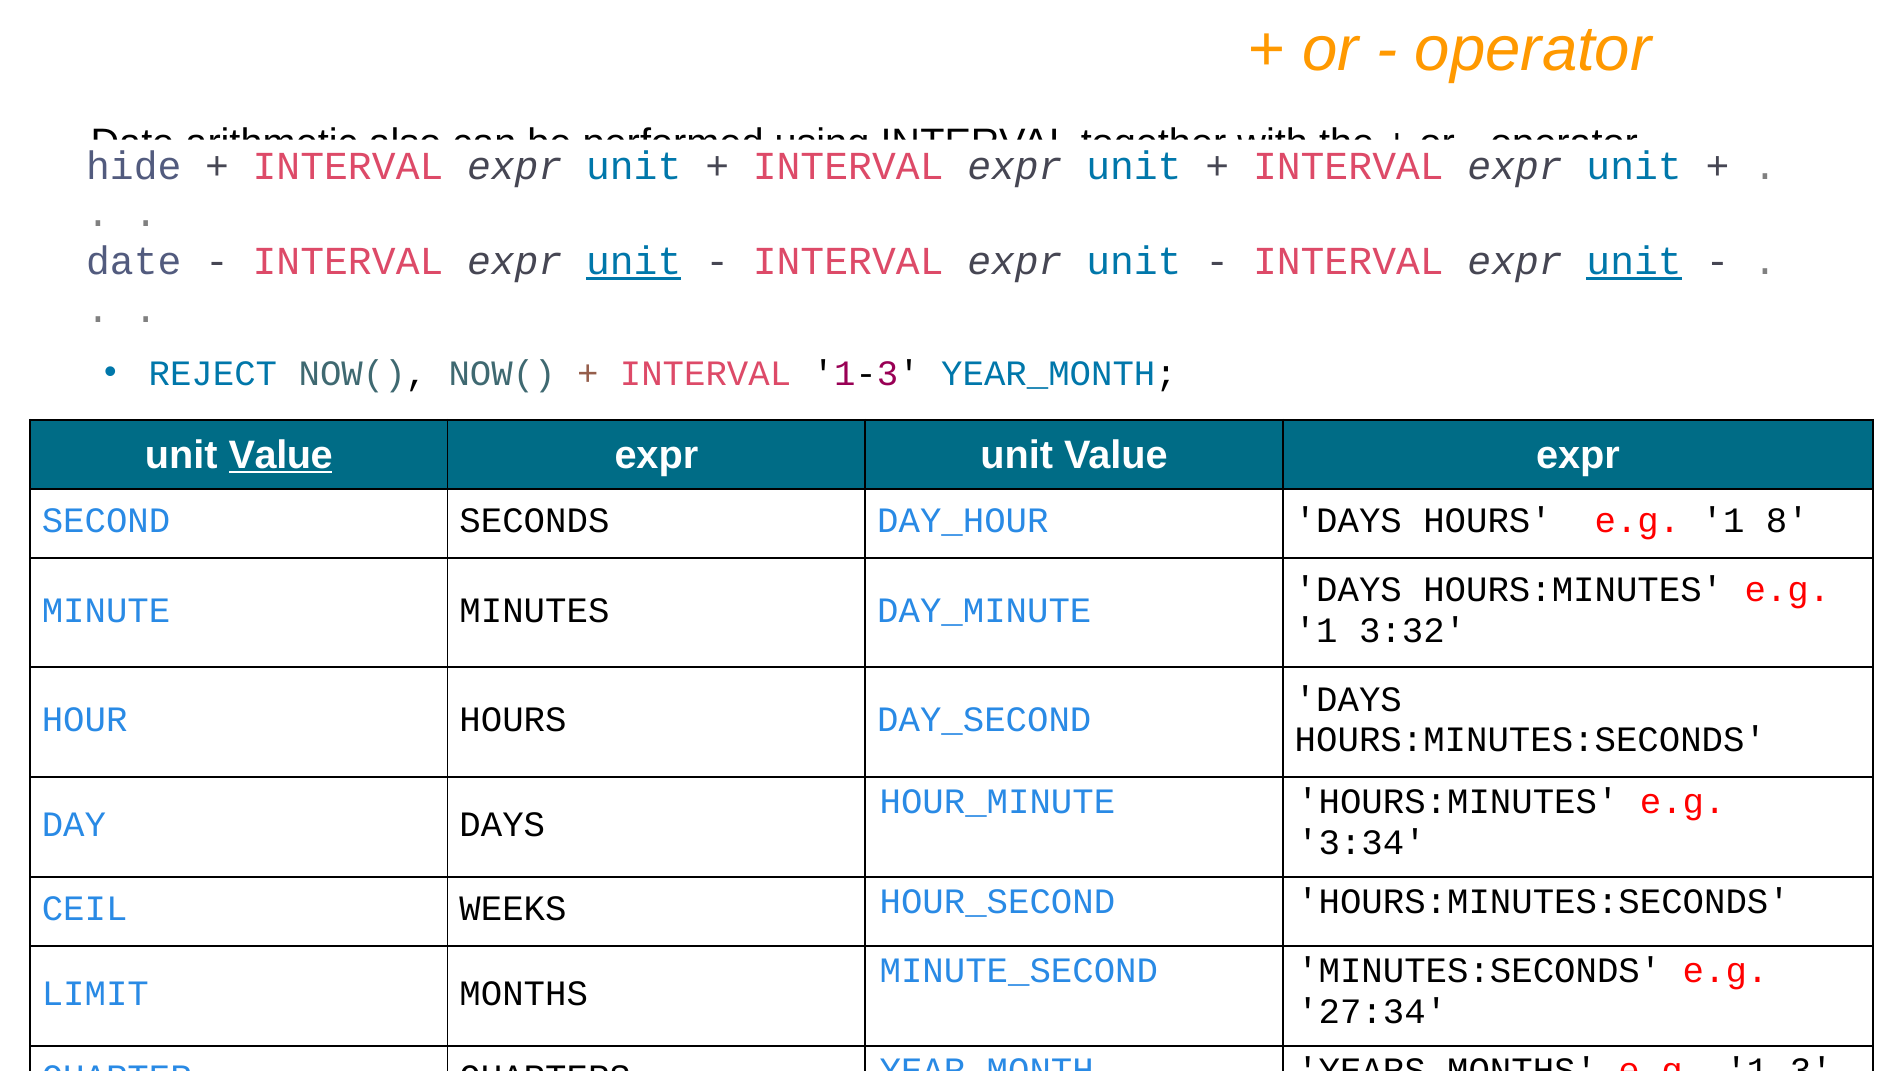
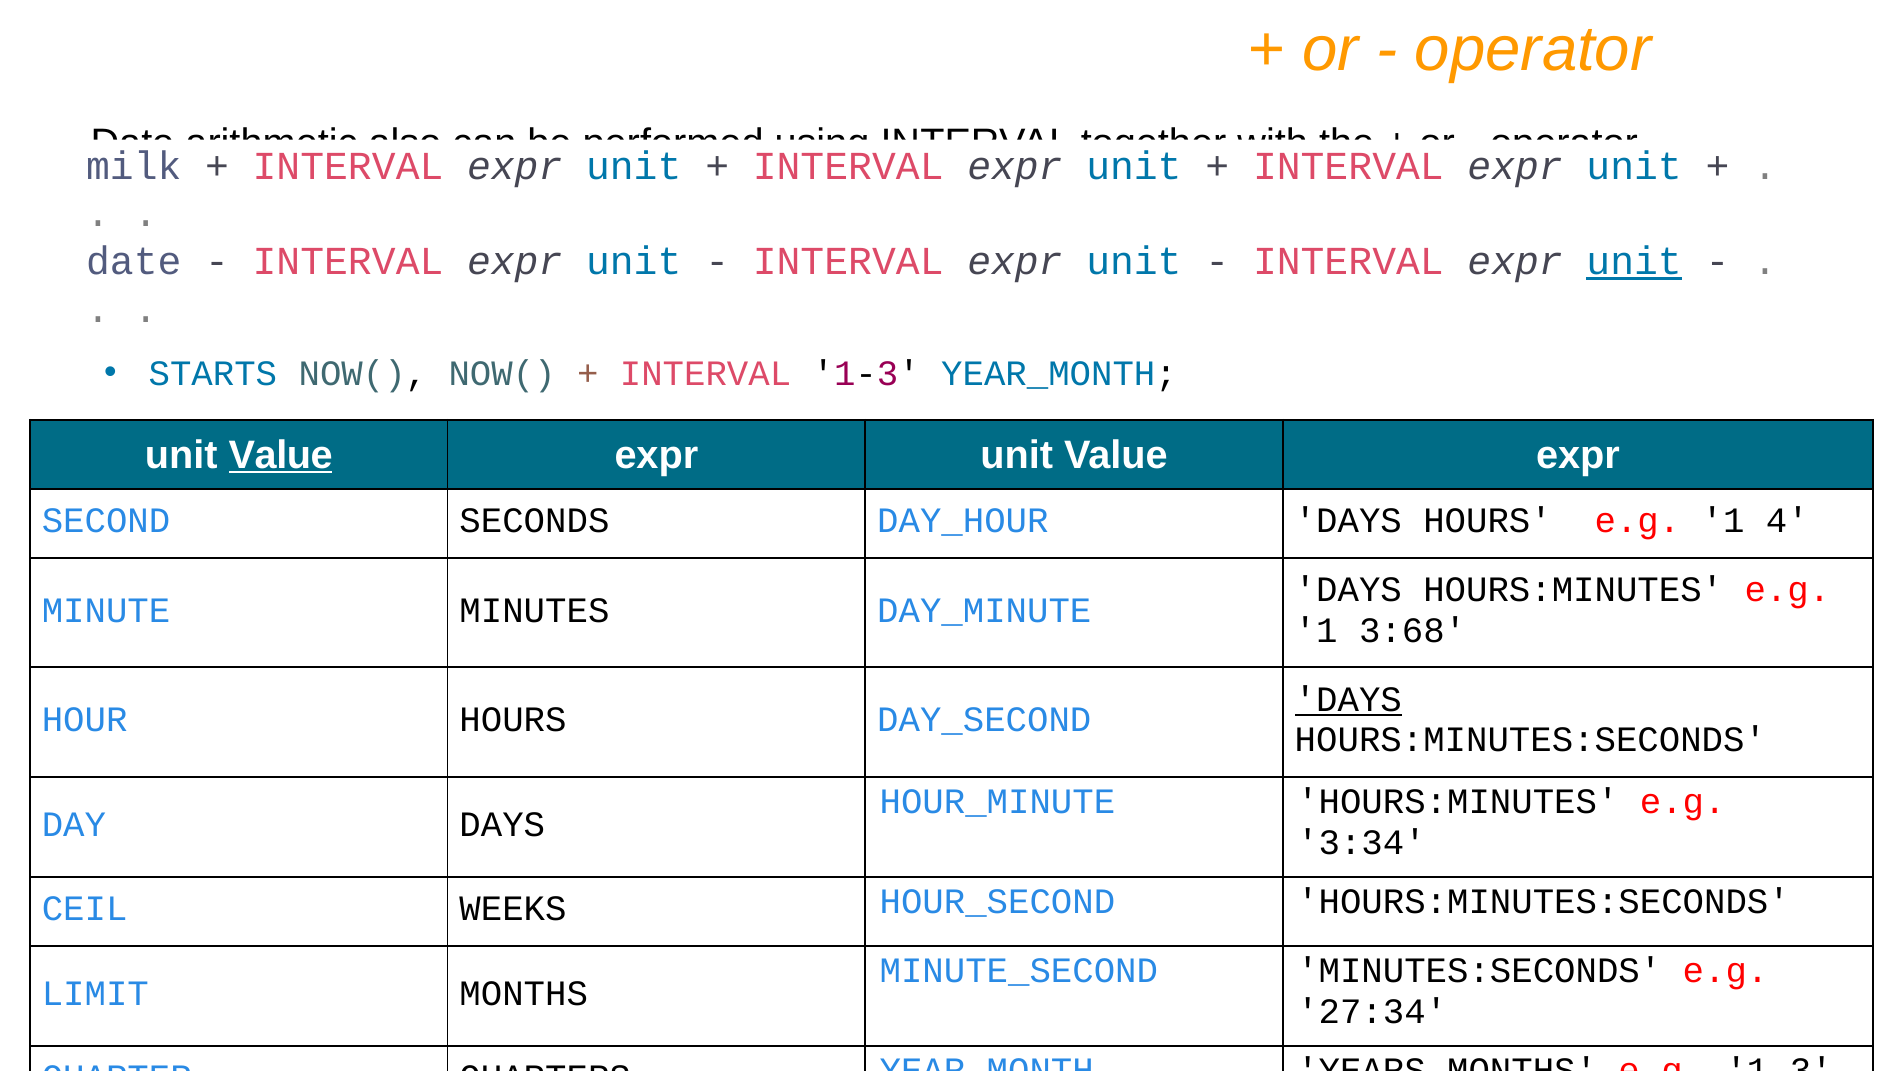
hide: hide -> milk (134, 166)
unit underline: present -> none (634, 261)
REJECT: REJECT -> STARTS (213, 373)
8: 8 -> 4 (1787, 521)
3:32: 3:32 -> 3:68 (1413, 630)
DAYS underline: none -> present (1348, 699)
